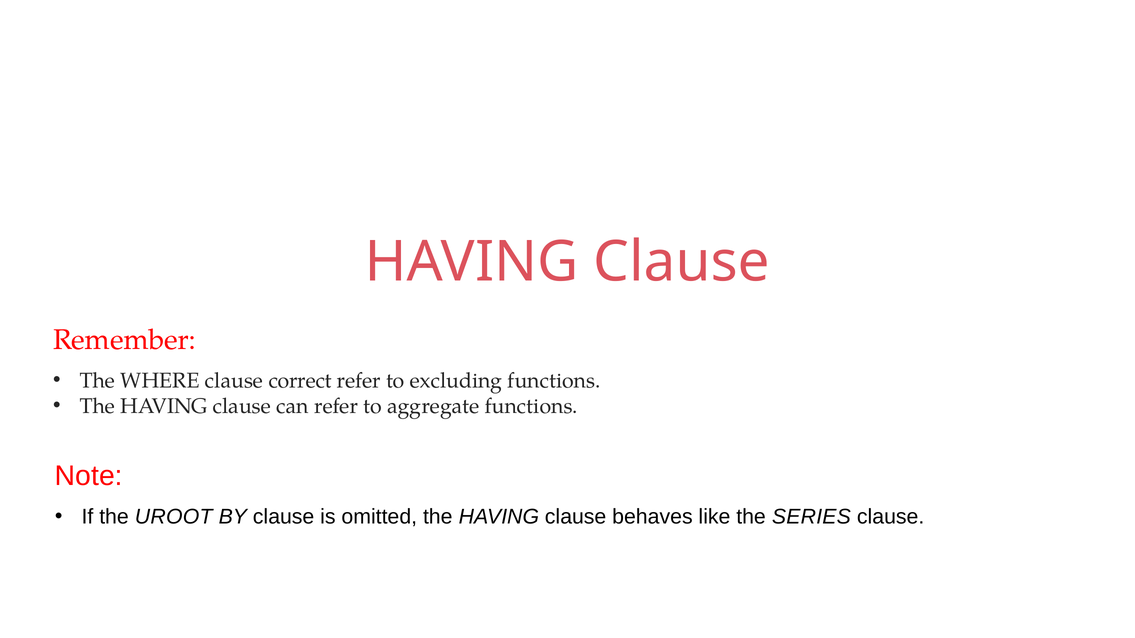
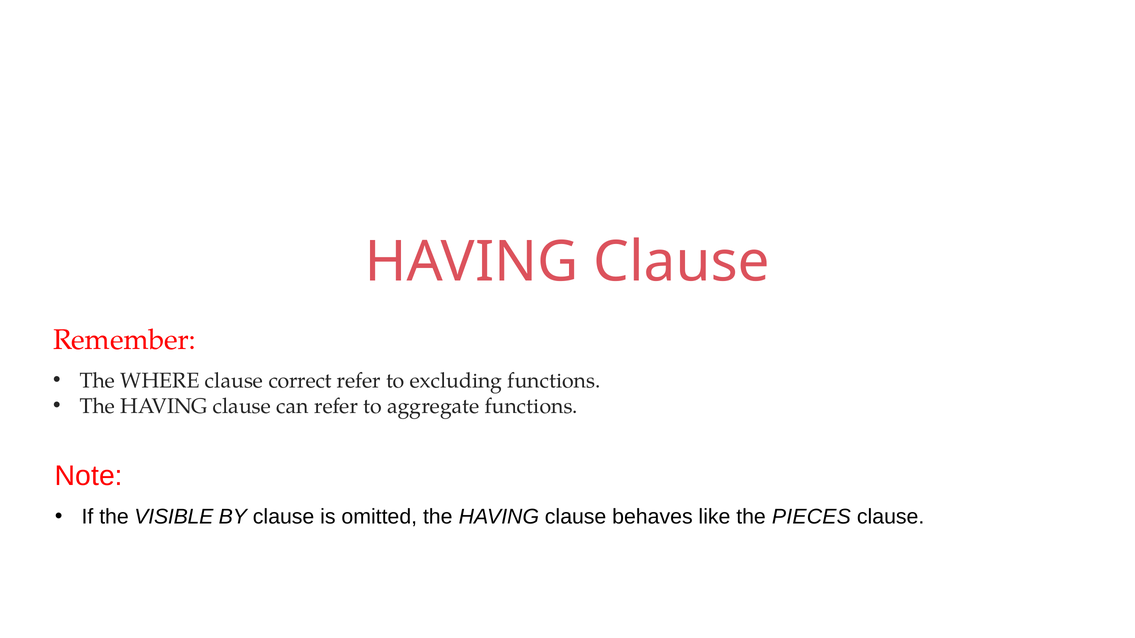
UROOT: UROOT -> VISIBLE (174, 517)
SERIES: SERIES -> PIECES (811, 517)
